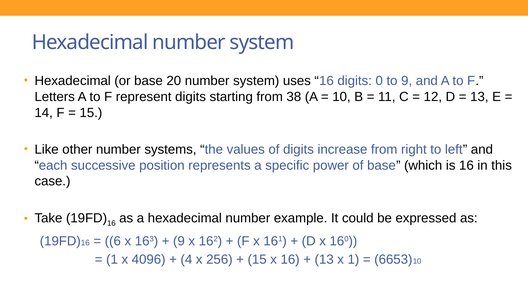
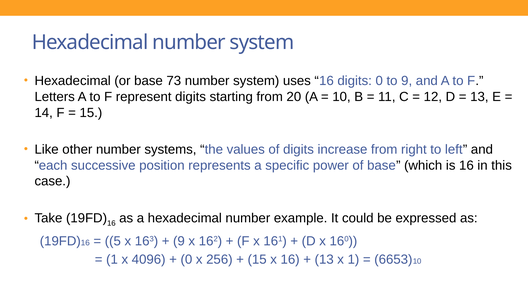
20: 20 -> 73 (174, 81)
38: 38 -> 20 (294, 97)
6: 6 -> 5 (113, 241)
4: 4 -> 0 (186, 260)
